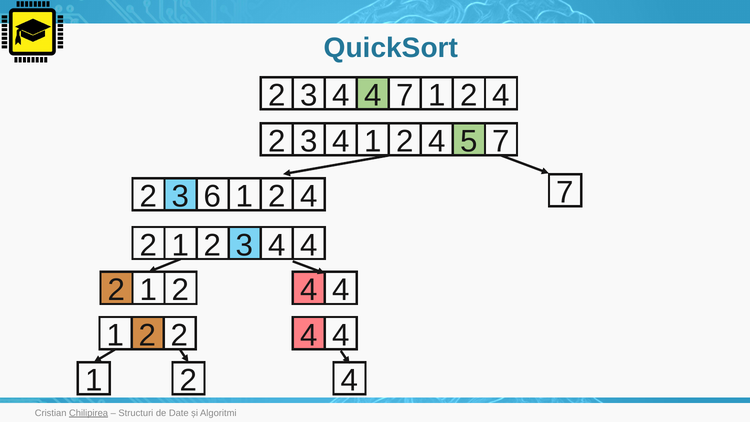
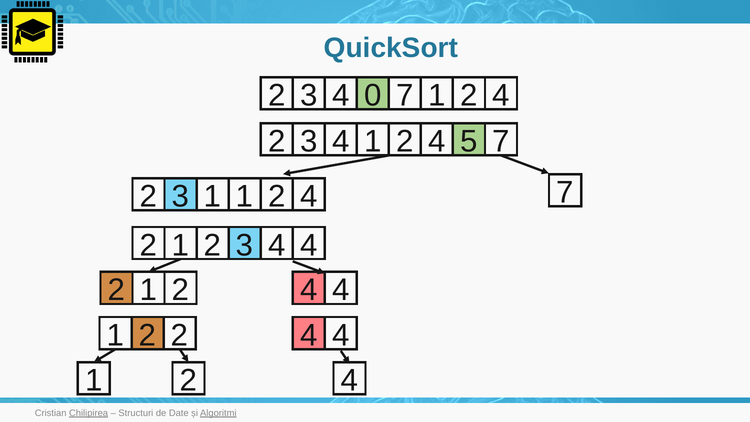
4: 4 -> 0 (373, 96)
3 6: 6 -> 1 (213, 196)
Algoritmi underline: none -> present (218, 413)
